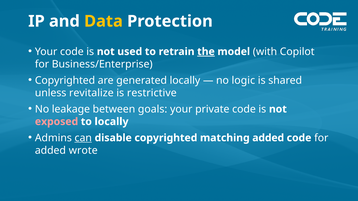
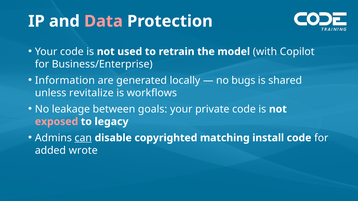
Data colour: yellow -> pink (103, 21)
the underline: present -> none (206, 52)
Copyrighted: Copyrighted -> Information (65, 81)
logic: logic -> bugs (243, 81)
restrictive: restrictive -> workflows (152, 93)
to locally: locally -> legacy (112, 122)
matching added: added -> install (268, 138)
